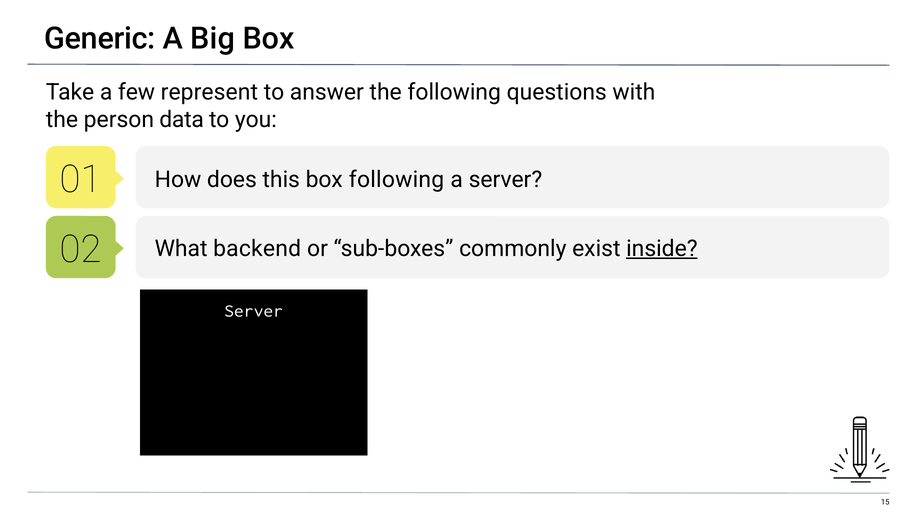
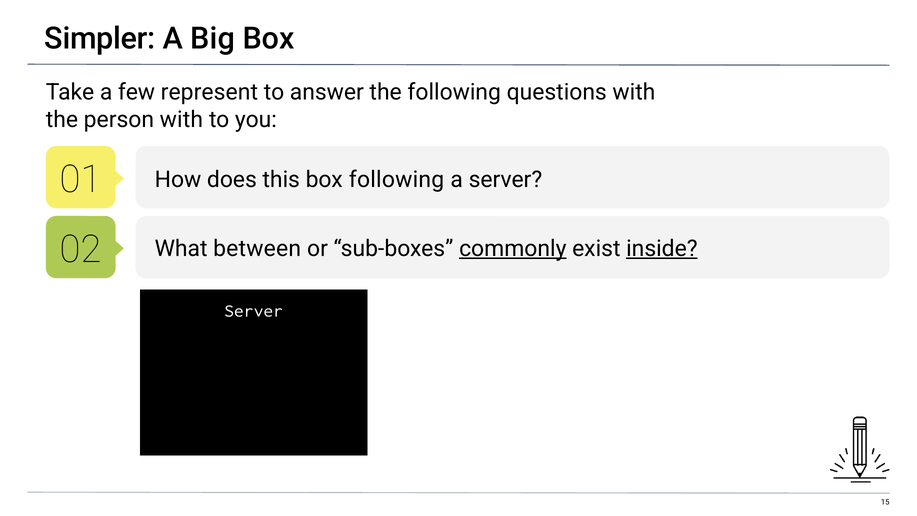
Generic: Generic -> Simpler (100, 39)
person data: data -> with (181, 120)
backend: backend -> between (257, 248)
commonly underline: none -> present (513, 248)
